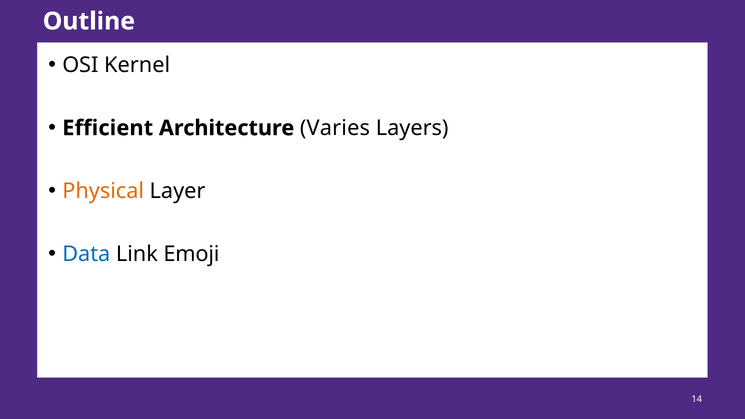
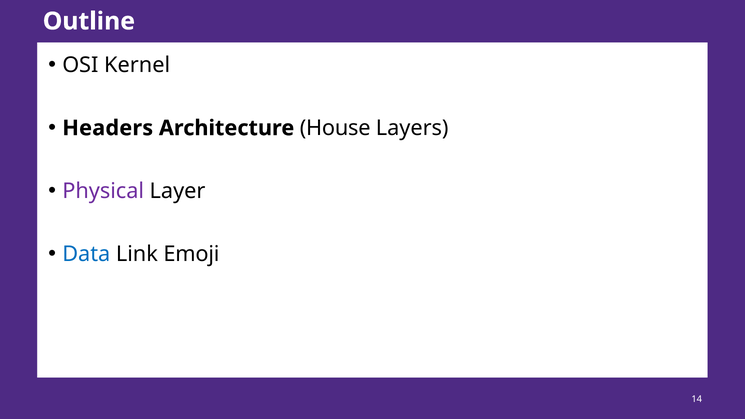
Efficient: Efficient -> Headers (108, 128)
Varies: Varies -> House (335, 128)
Physical colour: orange -> purple (103, 191)
